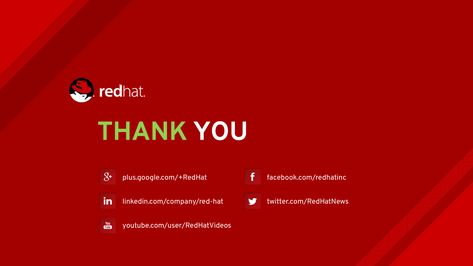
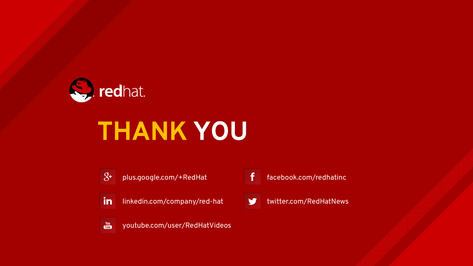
THANK colour: light green -> yellow (142, 131)
